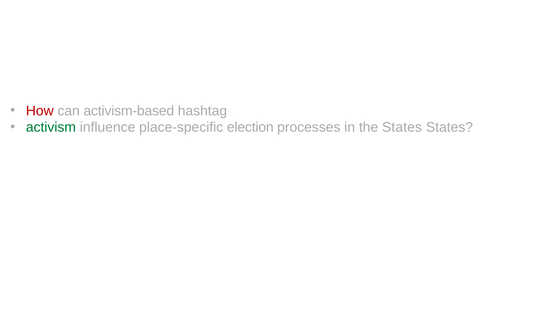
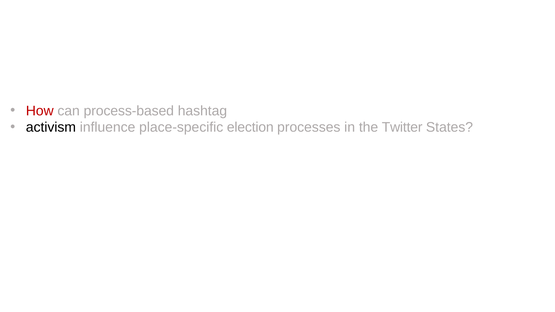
activism-based: activism-based -> process-based (129, 111)
activism colour: green -> black (51, 127)
the States: States -> Twitter (402, 127)
